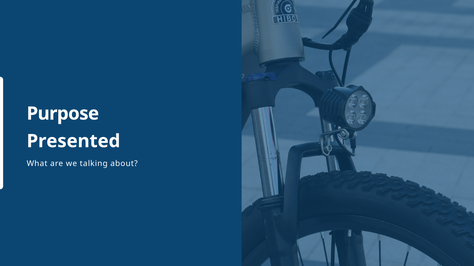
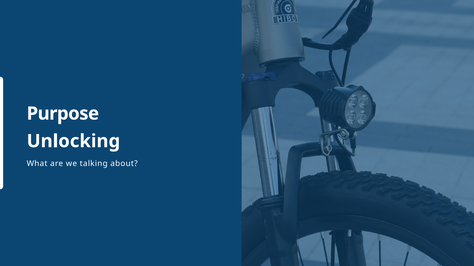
Presented: Presented -> Unlocking (73, 141)
